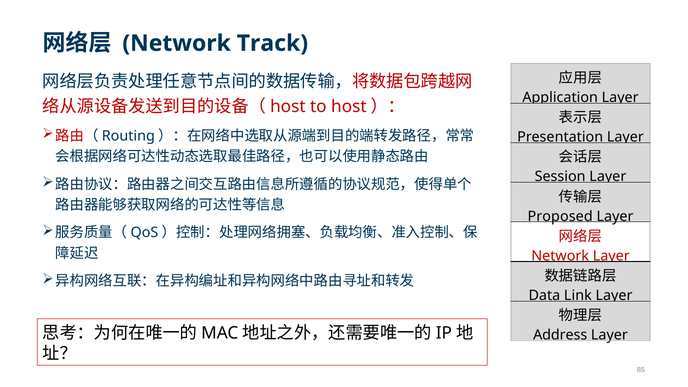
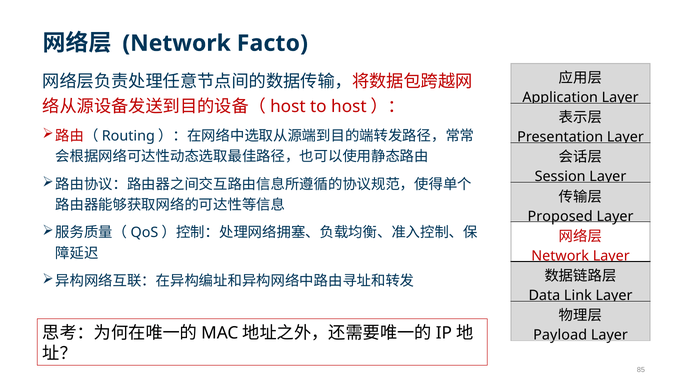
Track: Track -> Facto (272, 43)
Address: Address -> Payload (560, 335)
